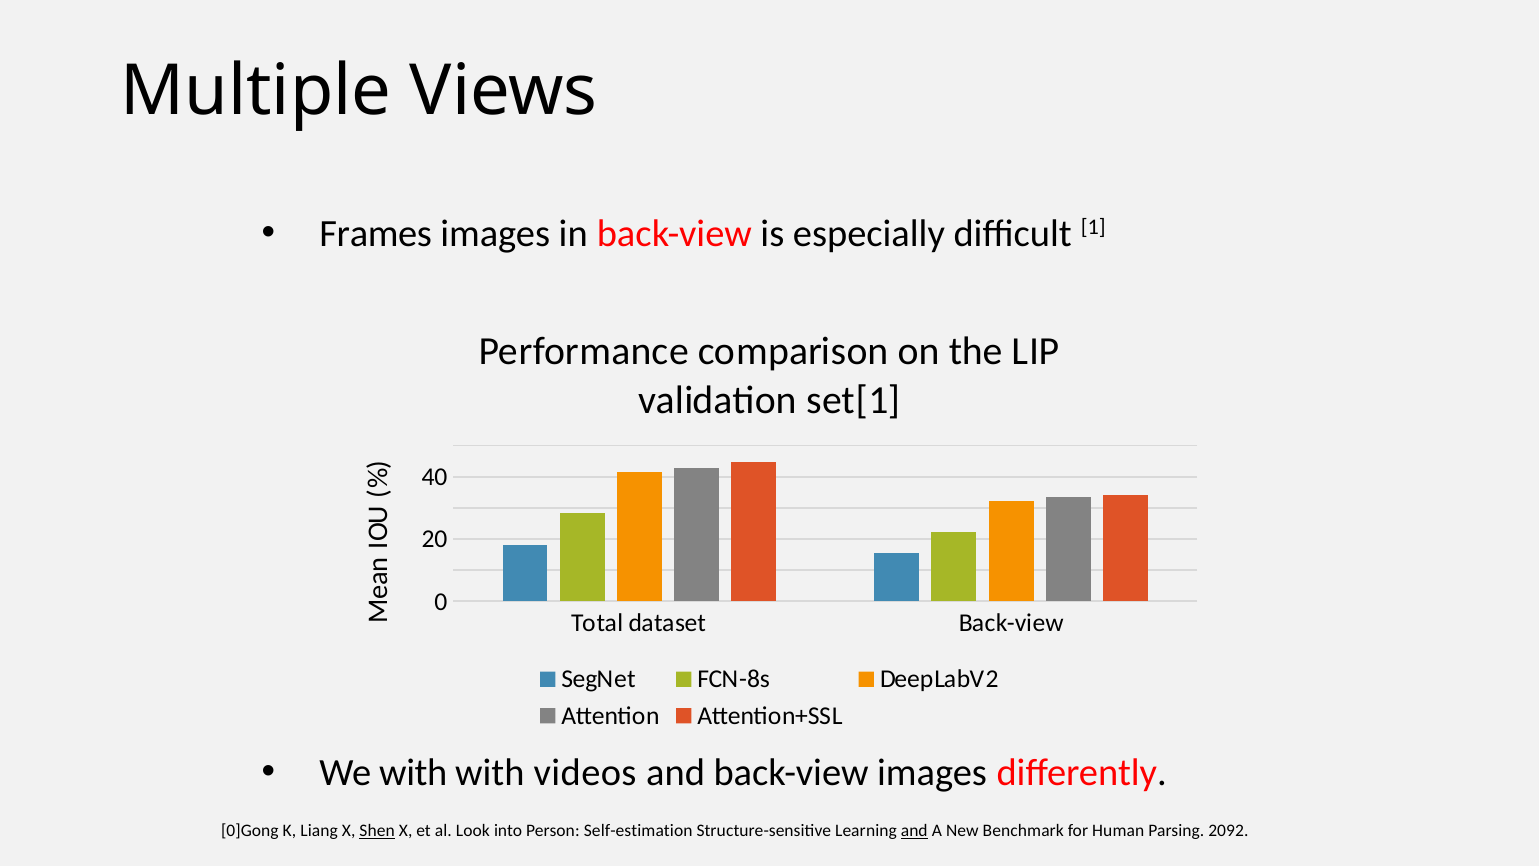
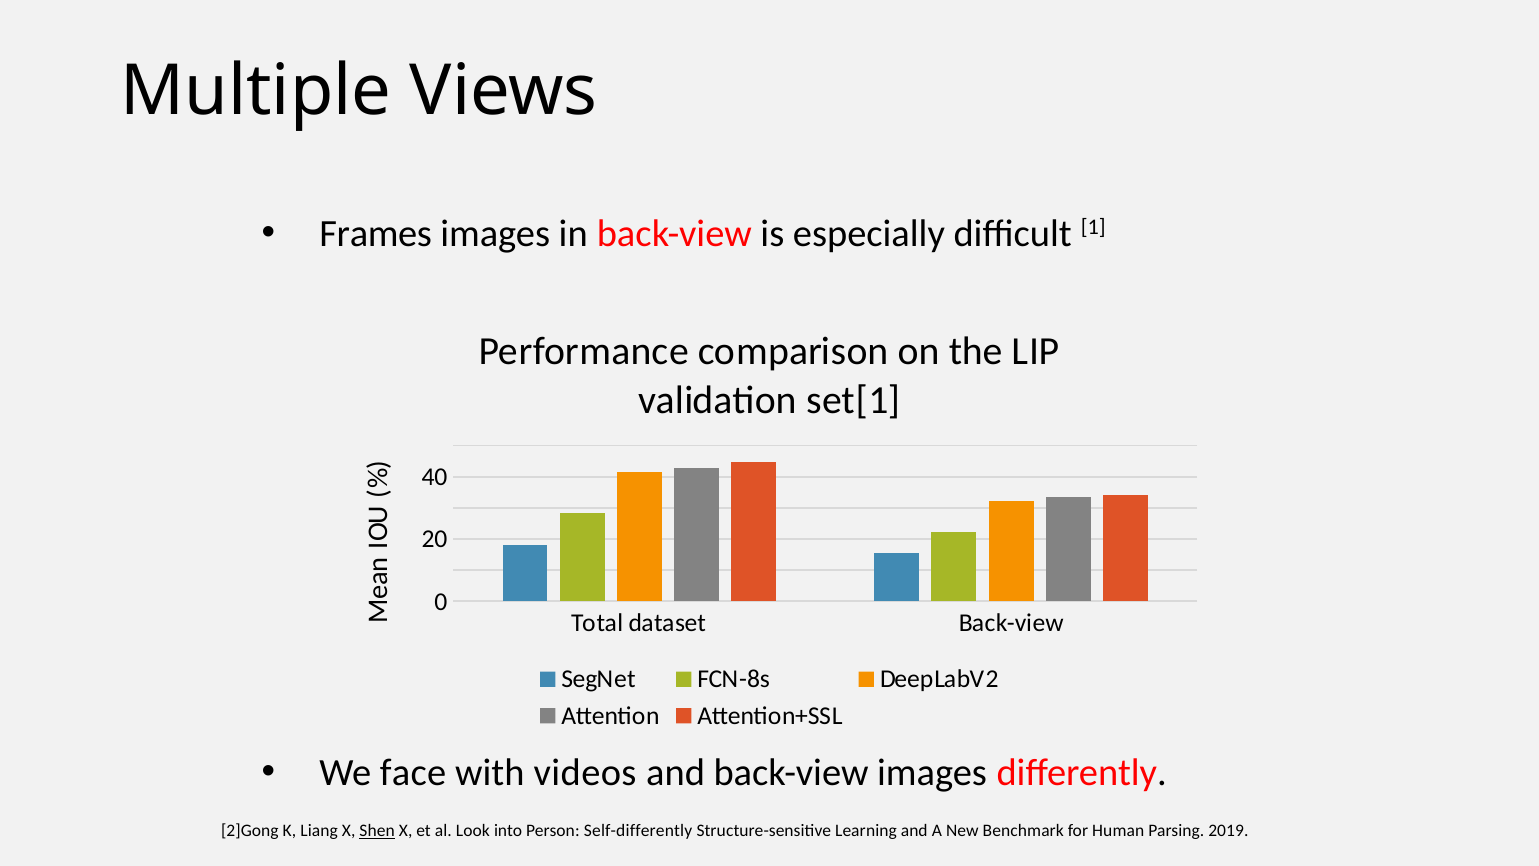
We with: with -> face (413, 772)
0]Gong: 0]Gong -> 2]Gong (250, 831)
Self-estimation: Self-estimation -> Self-differently (638, 831)
and underline: present -> none (914, 831)
2092: 2092 -> 2019 (1228, 831)
